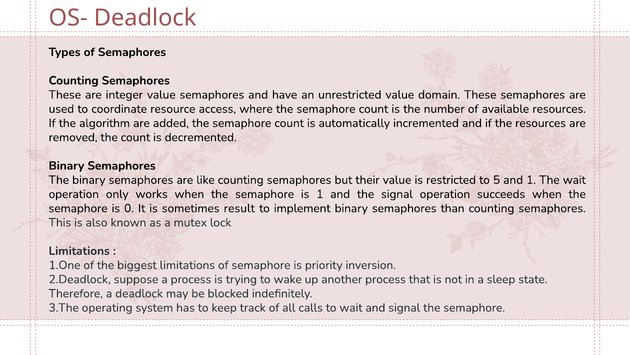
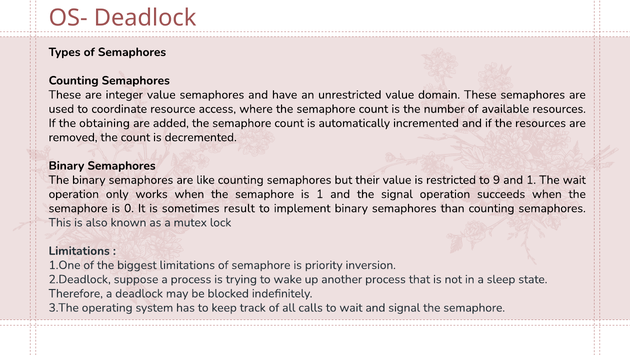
algorithm: algorithm -> obtaining (104, 123)
5: 5 -> 9 (497, 180)
